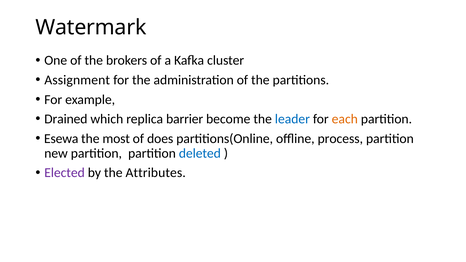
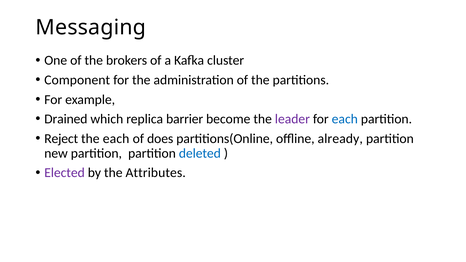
Watermark: Watermark -> Messaging (91, 27)
Assignment: Assignment -> Component (77, 80)
leader colour: blue -> purple (292, 119)
each colour: orange -> blue (345, 119)
Esewa: Esewa -> Reject (61, 139)
the most: most -> each (116, 139)
process: process -> already (340, 139)
